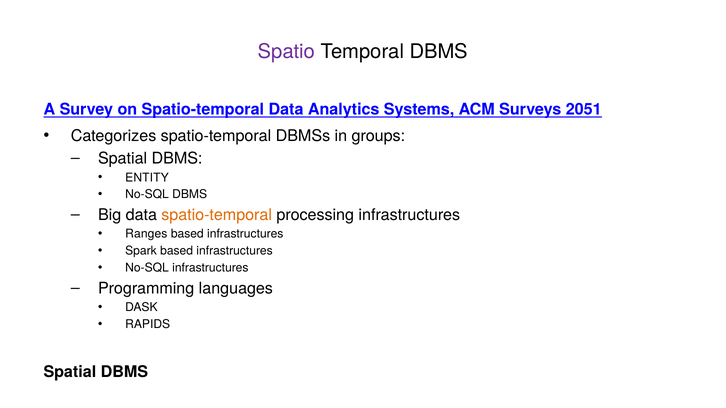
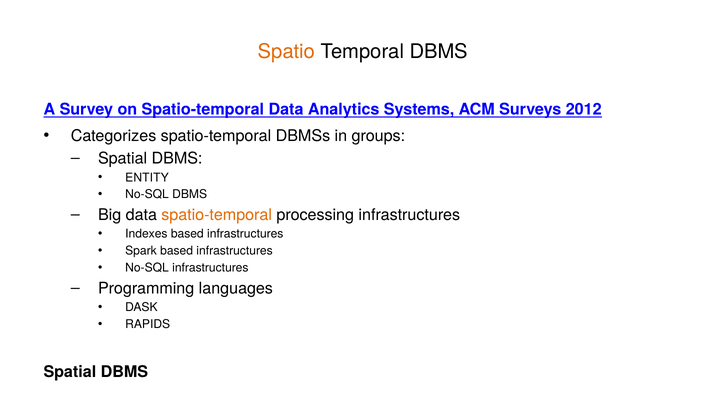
Spatio colour: purple -> orange (286, 52)
2051: 2051 -> 2012 (584, 110)
Ranges: Ranges -> Indexes (146, 234)
